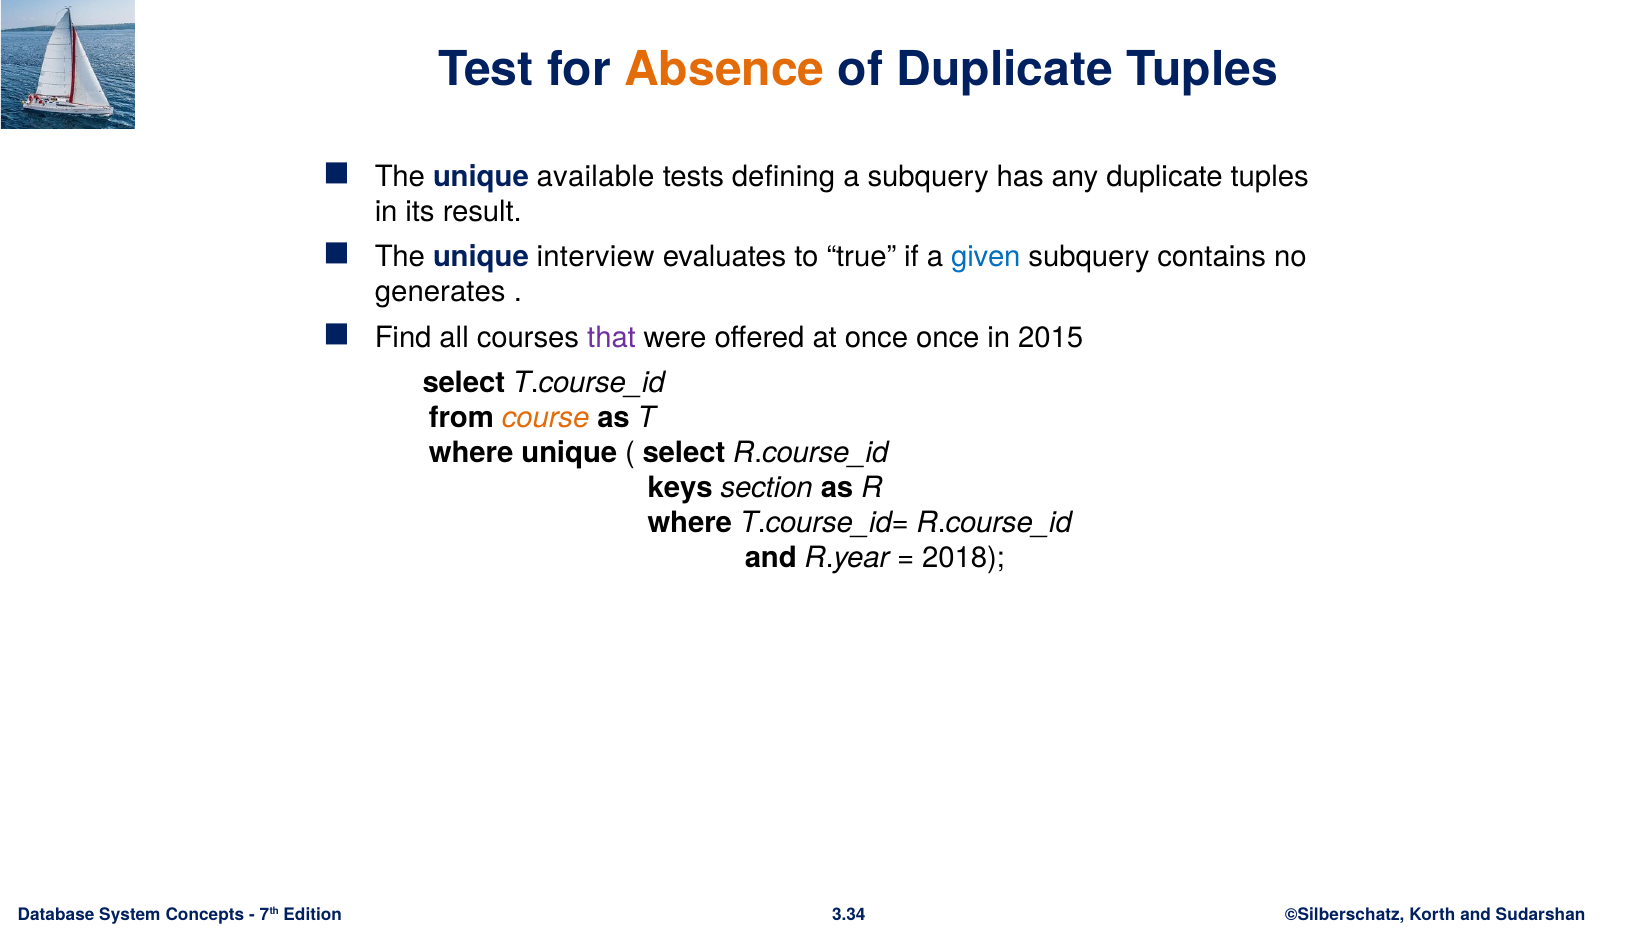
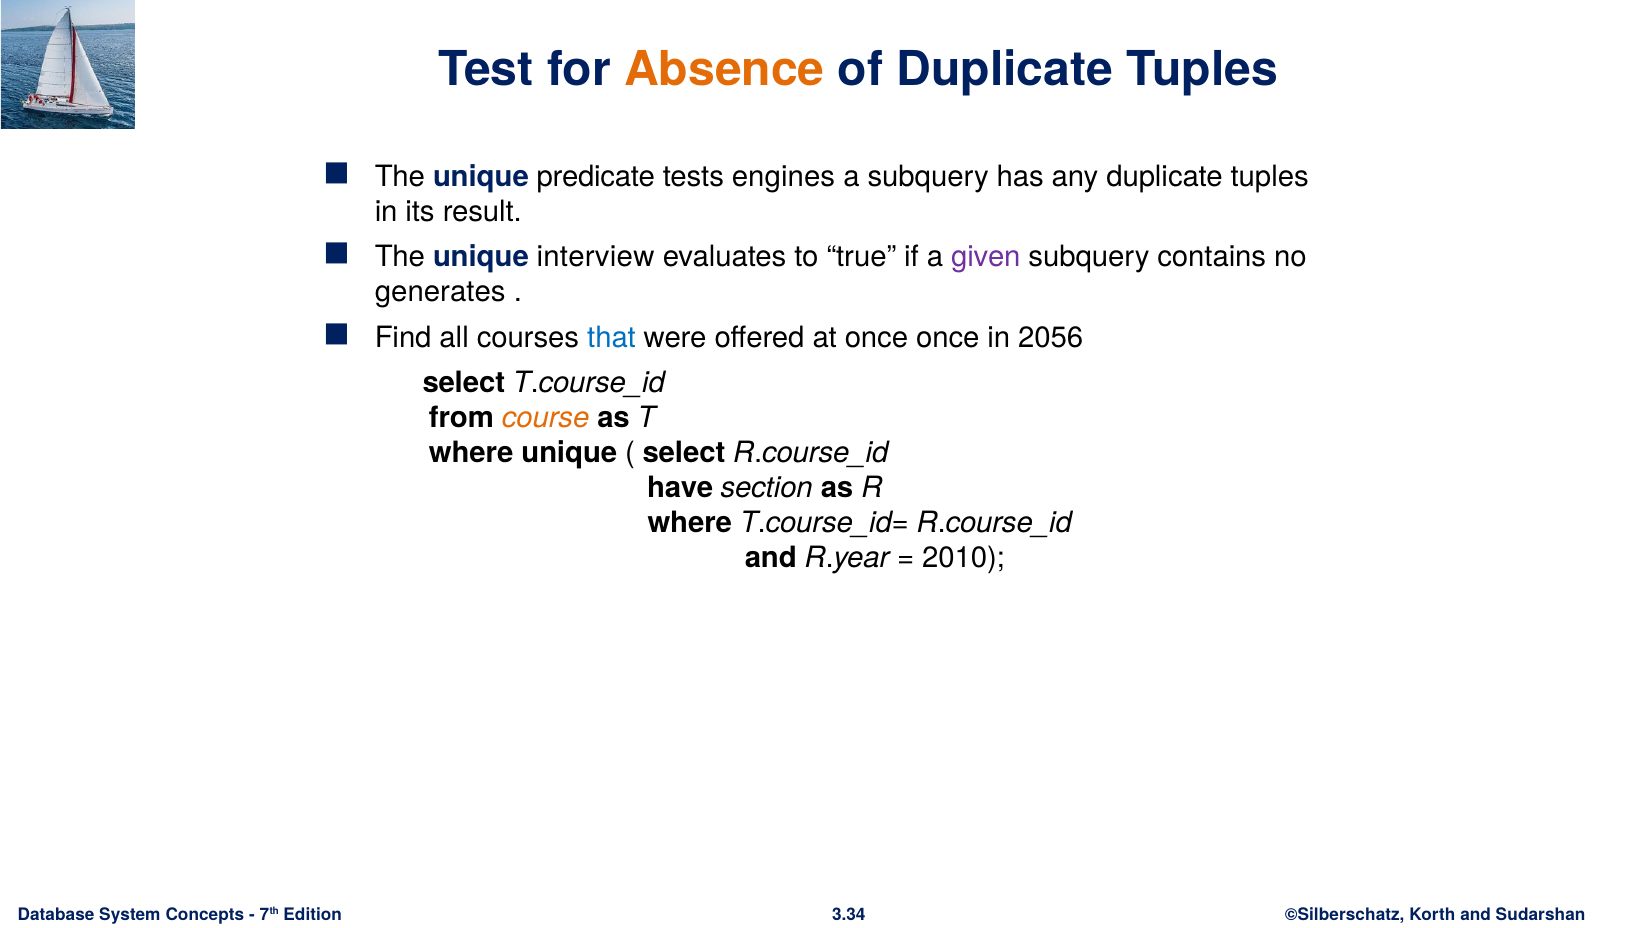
available: available -> predicate (596, 177)
defining: defining -> engines (783, 177)
given colour: blue -> purple (986, 257)
that colour: purple -> blue (612, 337)
2015: 2015 -> 2056 (1051, 337)
keys: keys -> have (680, 488)
2018: 2018 -> 2010 (964, 558)
